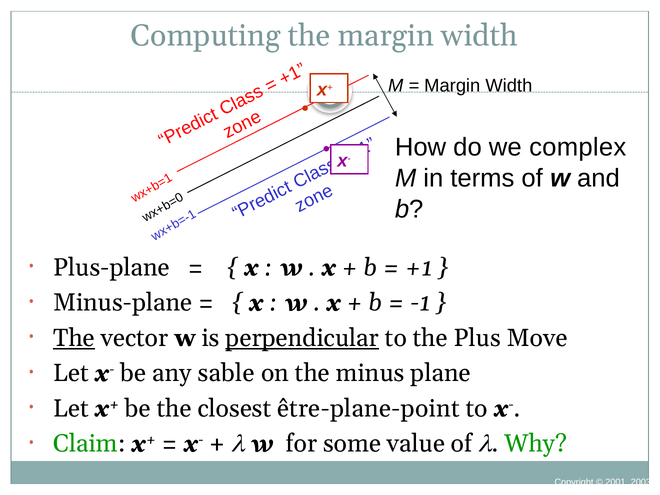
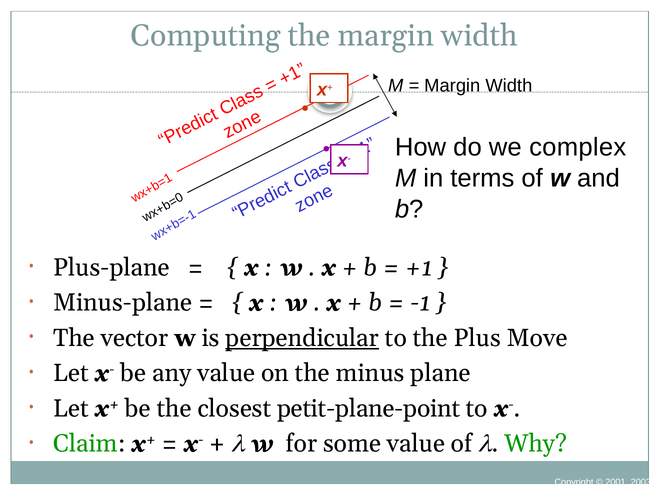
The underline: present -> none (74, 338)
any sable: sable -> value (226, 373)
être-plane-point: être-plane-point -> petit-plane-point (369, 408)
